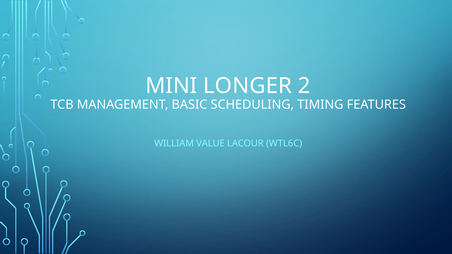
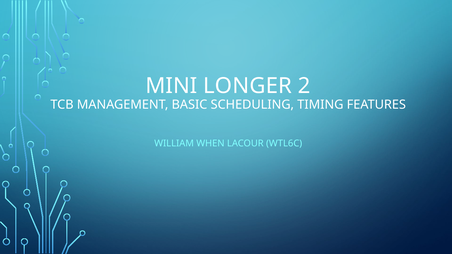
VALUE: VALUE -> WHEN (210, 143)
